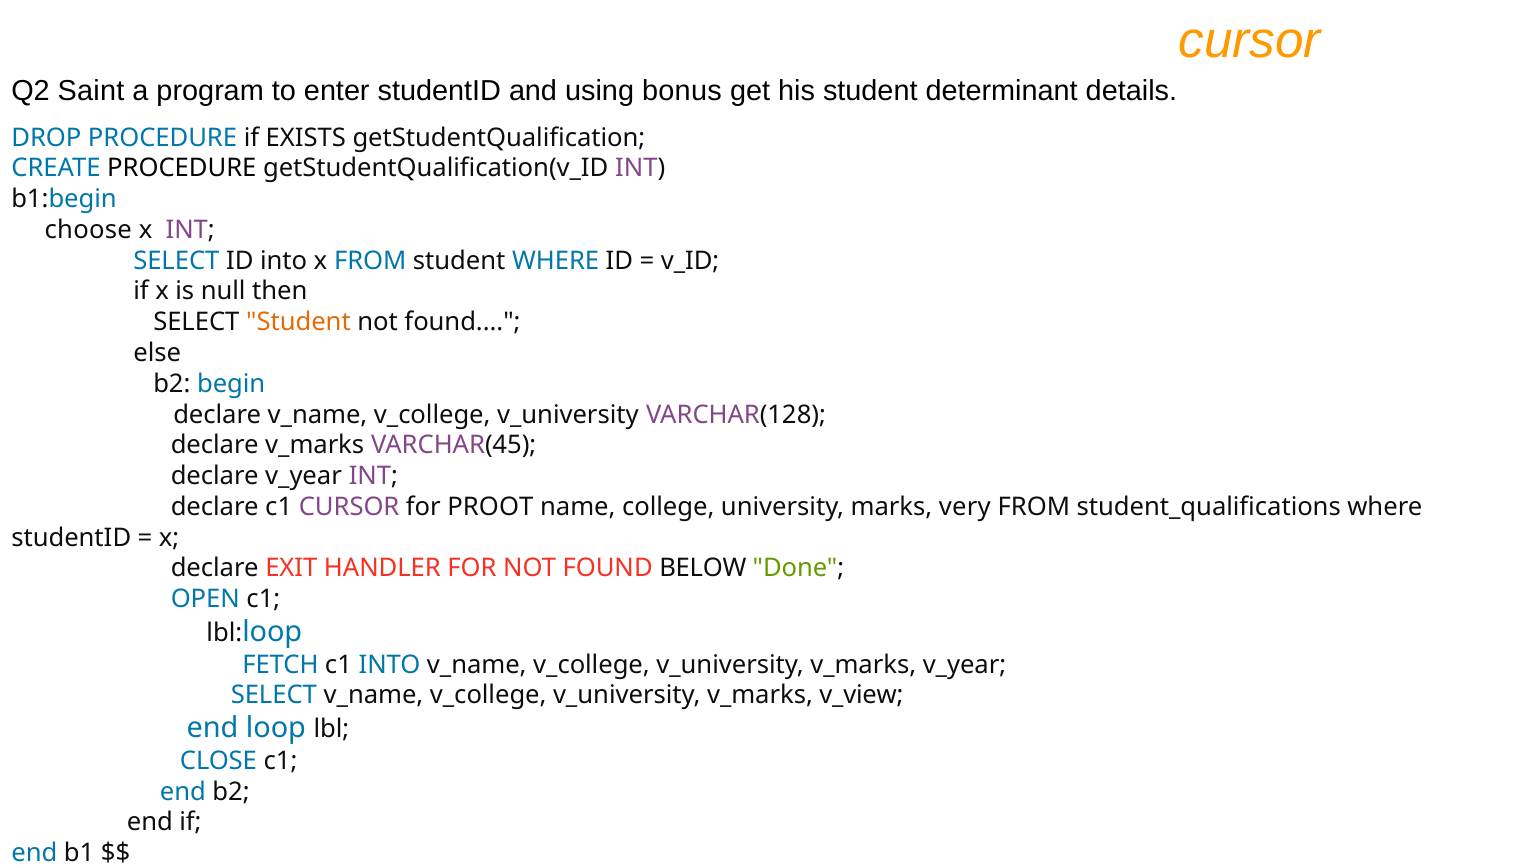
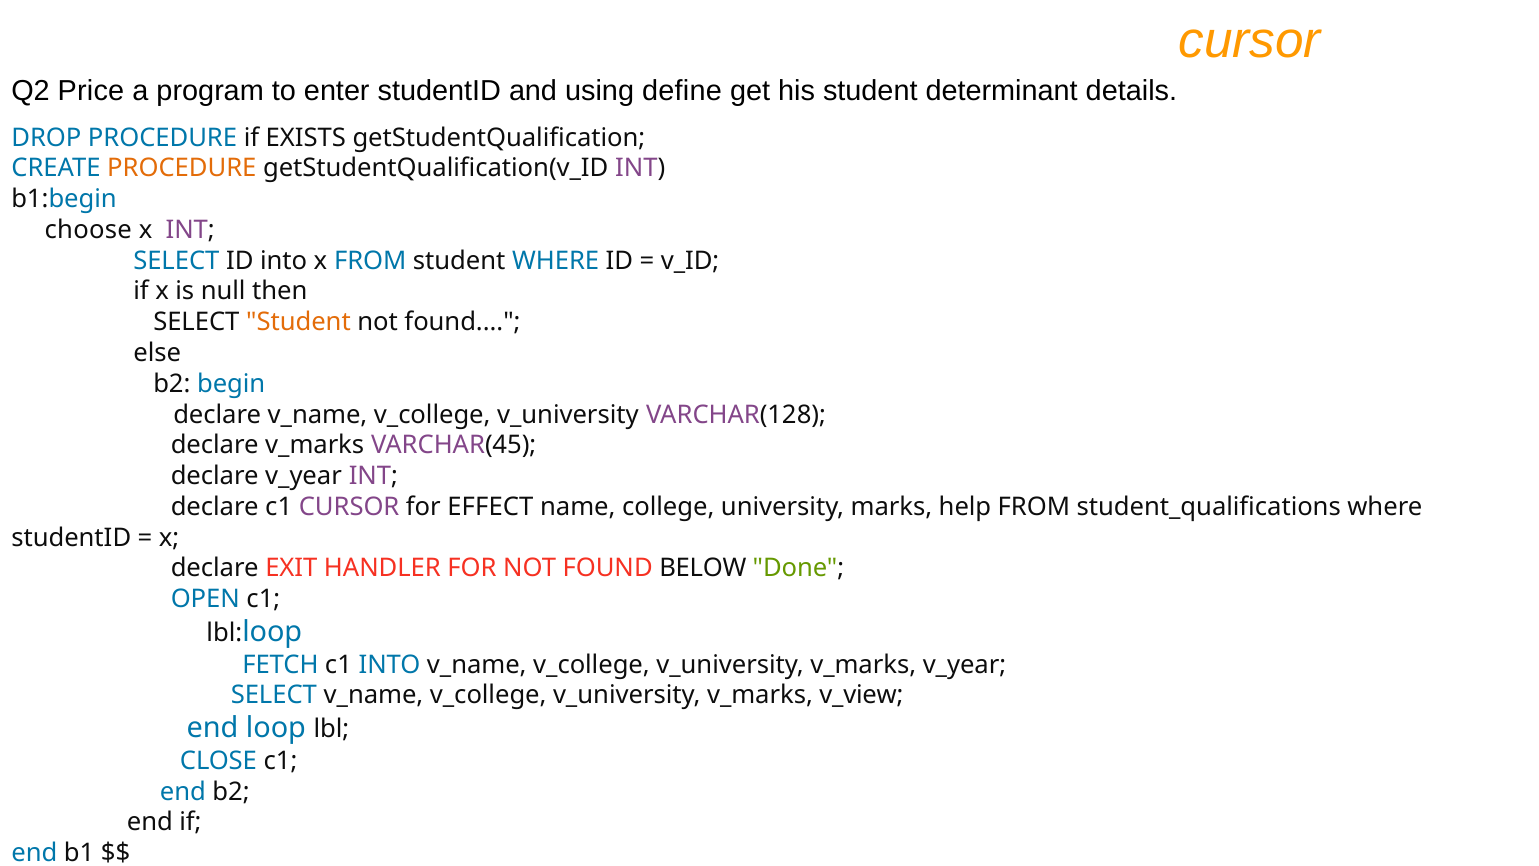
Saint: Saint -> Price (91, 91)
bonus: bonus -> define (682, 91)
PROCEDURE colour: black -> orange (182, 168)
PROOT: PROOT -> EFFECT (490, 507)
very: very -> help (965, 507)
